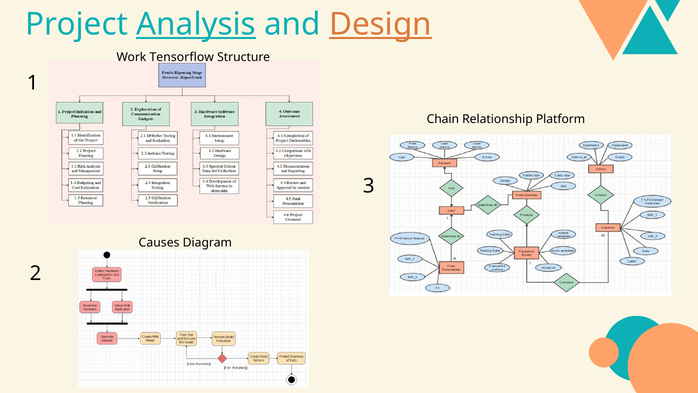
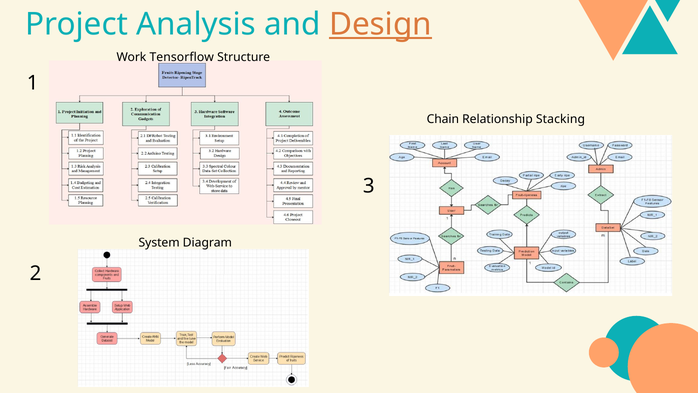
Analysis underline: present -> none (196, 24)
Platform: Platform -> Stacking (560, 119)
Causes: Causes -> System (159, 243)
